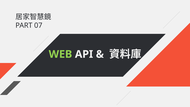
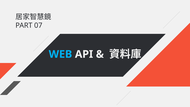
WEB colour: light green -> light blue (60, 54)
